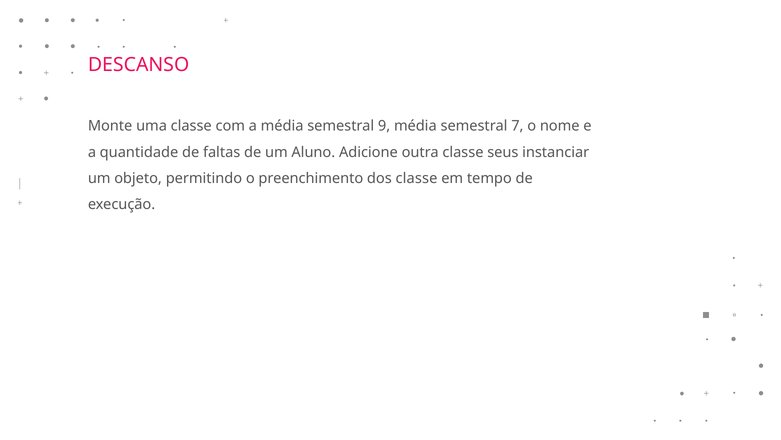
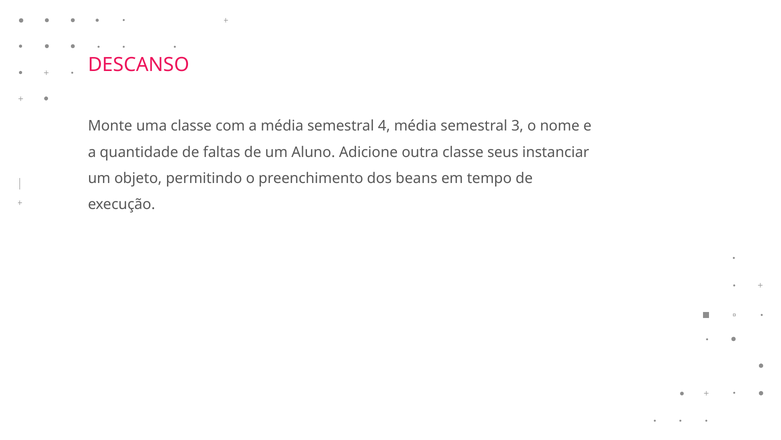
9: 9 -> 4 (384, 126)
7: 7 -> 3 (517, 126)
dos classe: classe -> beans (417, 178)
